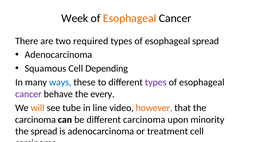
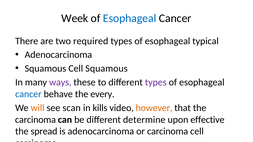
Esophageal colour: orange -> blue (130, 18)
esophageal spread: spread -> typical (206, 41)
Cell Depending: Depending -> Squamous (106, 69)
ways colour: blue -> purple (60, 82)
cancer colour: purple -> blue (28, 94)
tube: tube -> scan (72, 108)
line: line -> kills (100, 108)
different carcinoma: carcinoma -> determine (144, 120)
minority: minority -> effective (207, 120)
or treatment: treatment -> carcinoma (168, 132)
